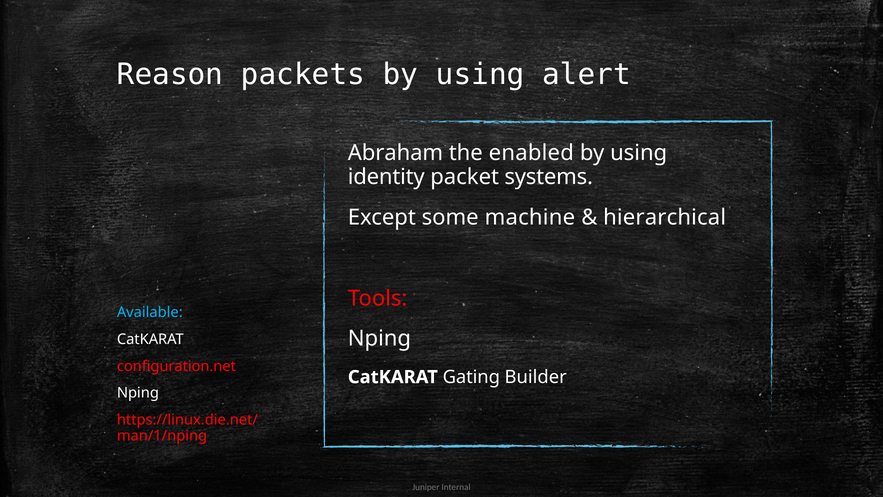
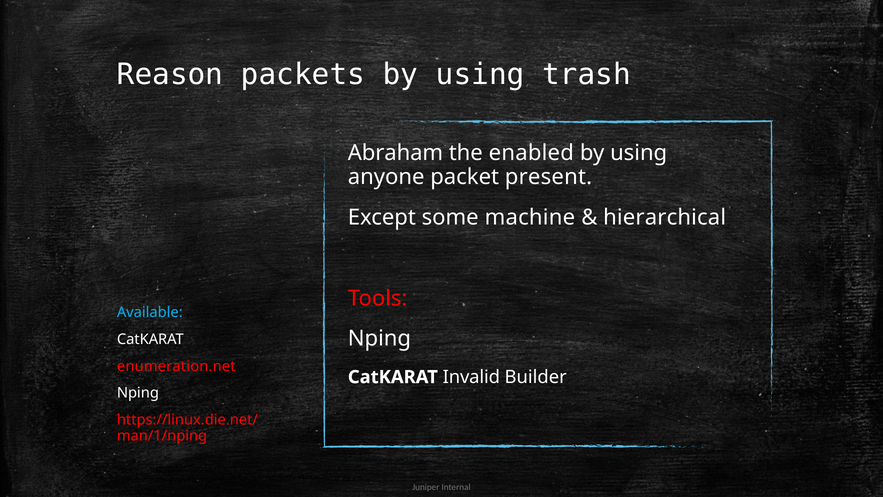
alert: alert -> trash (587, 74)
identity: identity -> anyone (386, 177)
systems: systems -> present (548, 177)
configuration.net: configuration.net -> enumeration.net (176, 366)
Gating: Gating -> Invalid (471, 377)
